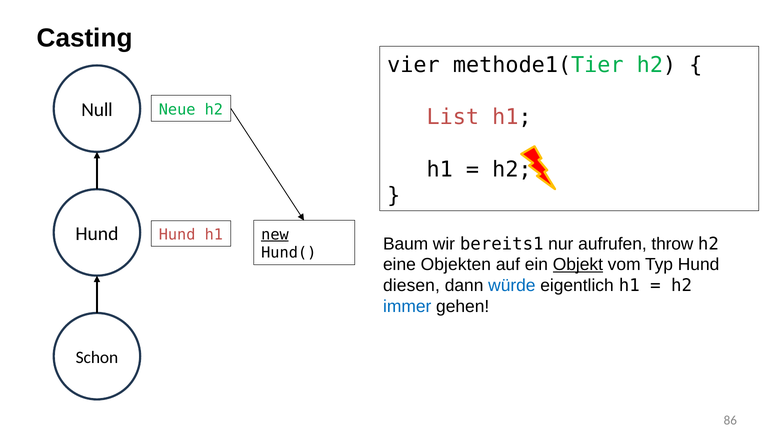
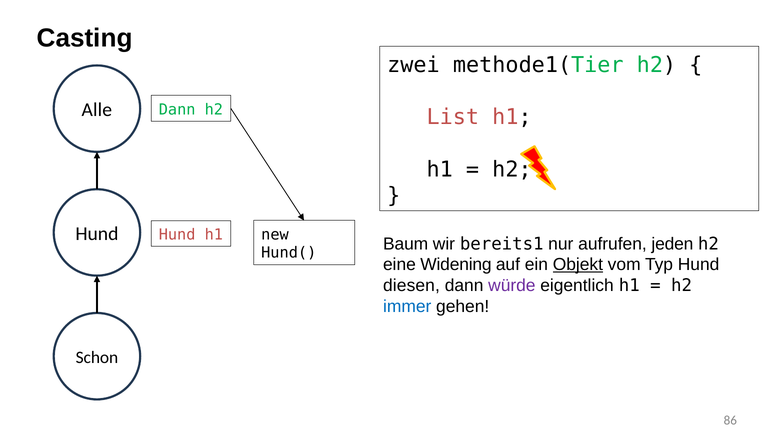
vier: vier -> zwei (413, 65)
Null: Null -> Alle (97, 110)
Neue: Neue -> Dann (177, 110)
new underline: present -> none (275, 235)
throw: throw -> jeden (672, 244)
Objekten: Objekten -> Widening (456, 265)
würde colour: blue -> purple (512, 286)
